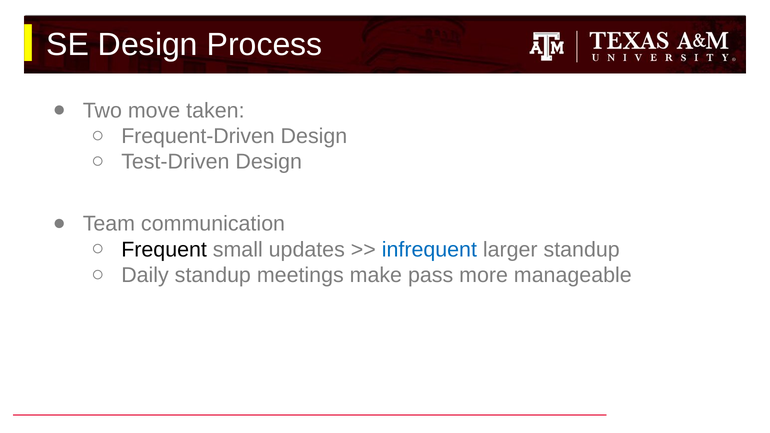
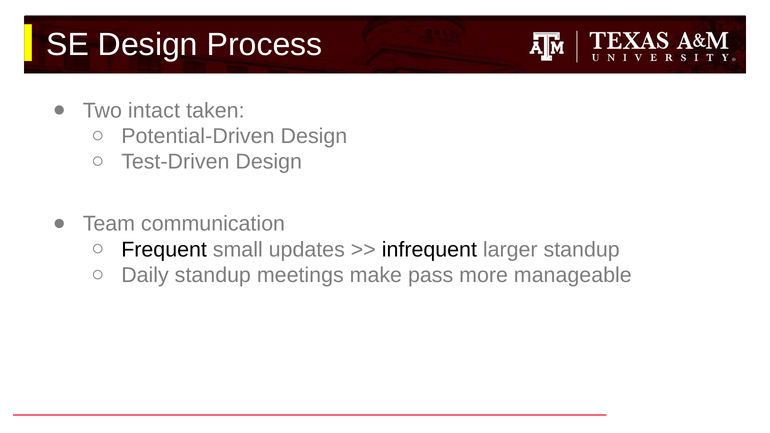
move: move -> intact (154, 111)
Frequent-Driven: Frequent-Driven -> Potential-Driven (198, 136)
infrequent colour: blue -> black (429, 250)
